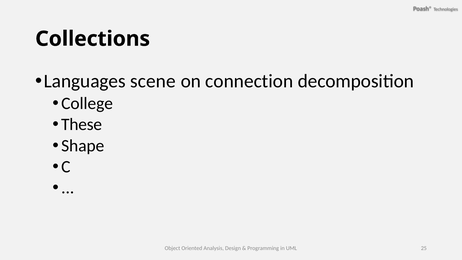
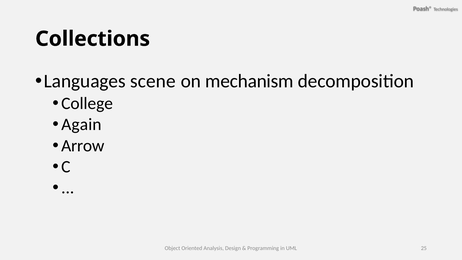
connection: connection -> mechanism (249, 81)
These: These -> Again (81, 124)
Shape: Shape -> Arrow (83, 146)
